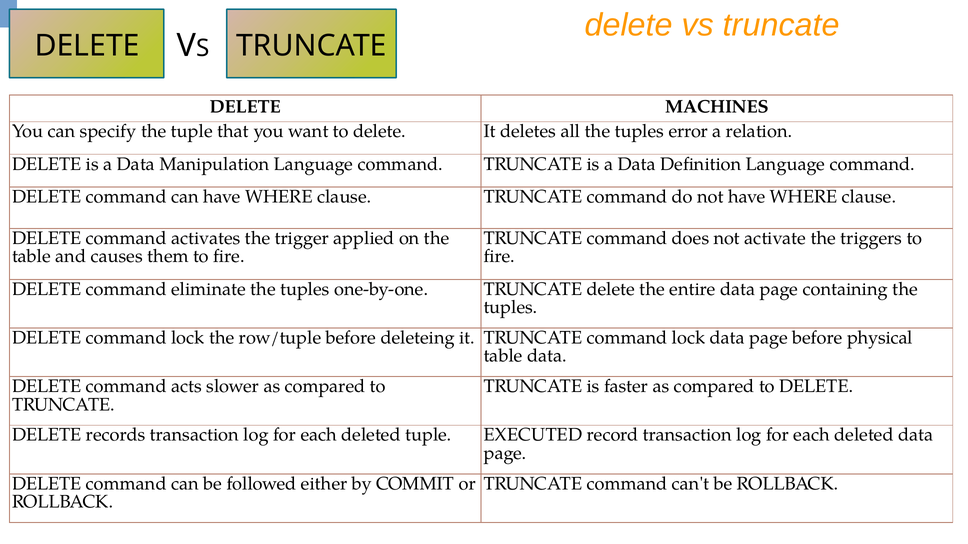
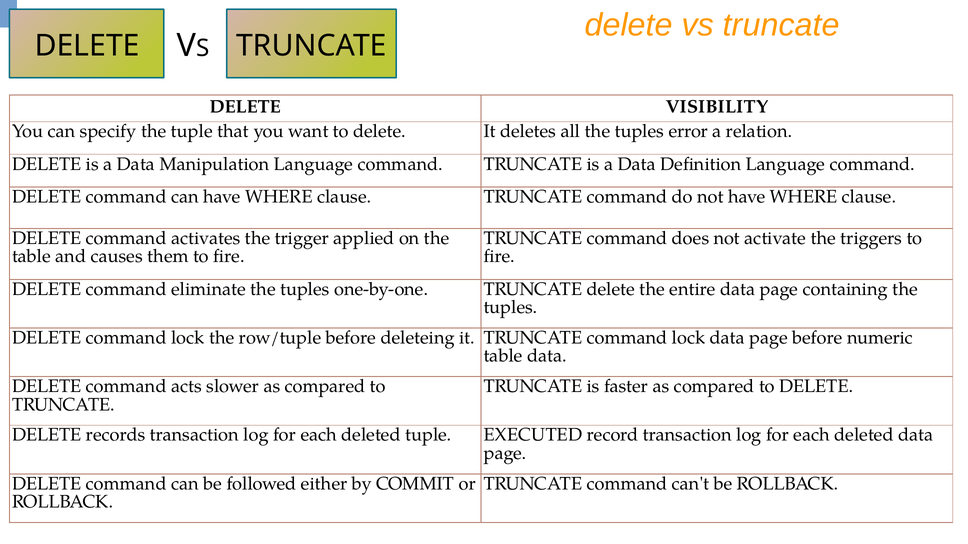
MACHINES: MACHINES -> VISIBILITY (717, 107)
physical: physical -> numeric (880, 338)
